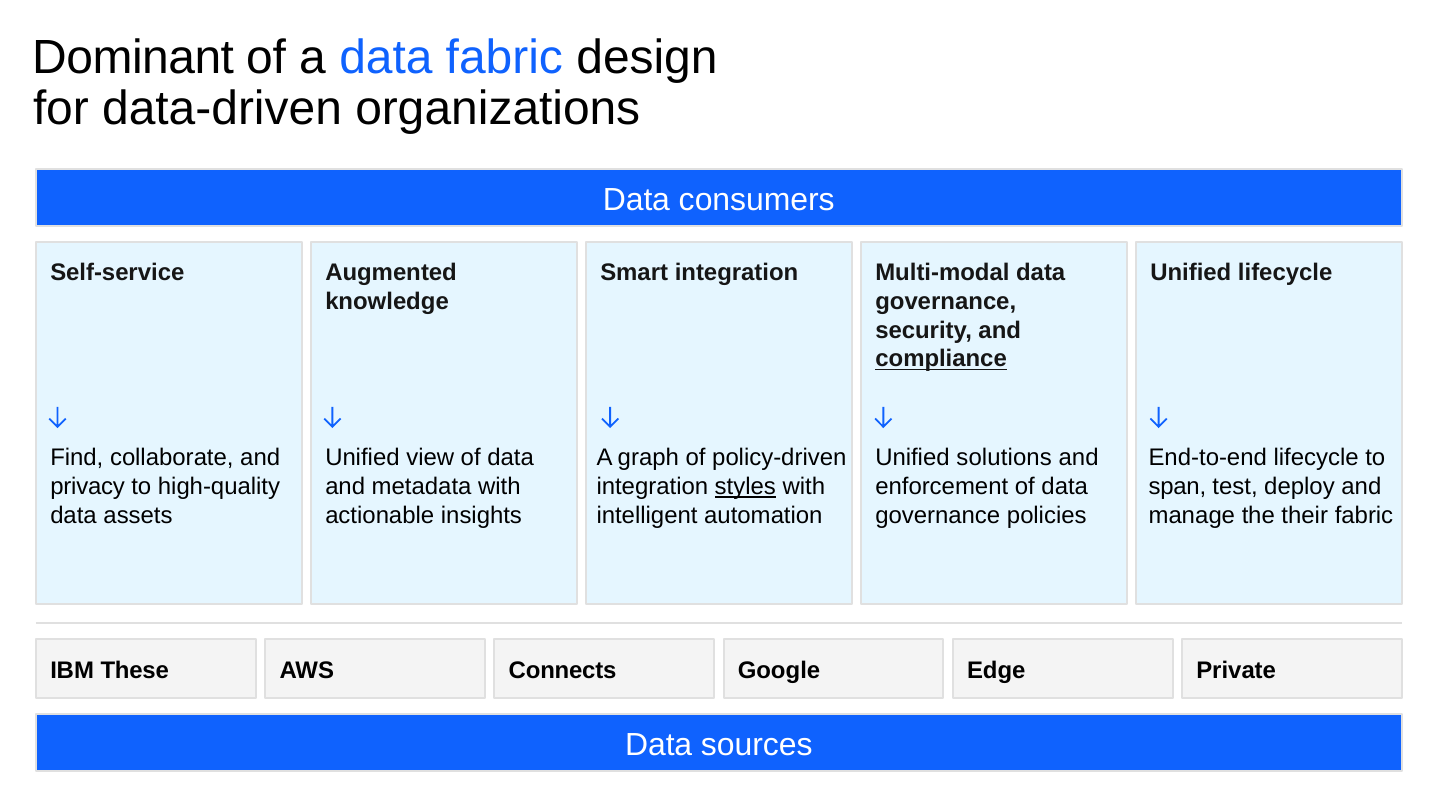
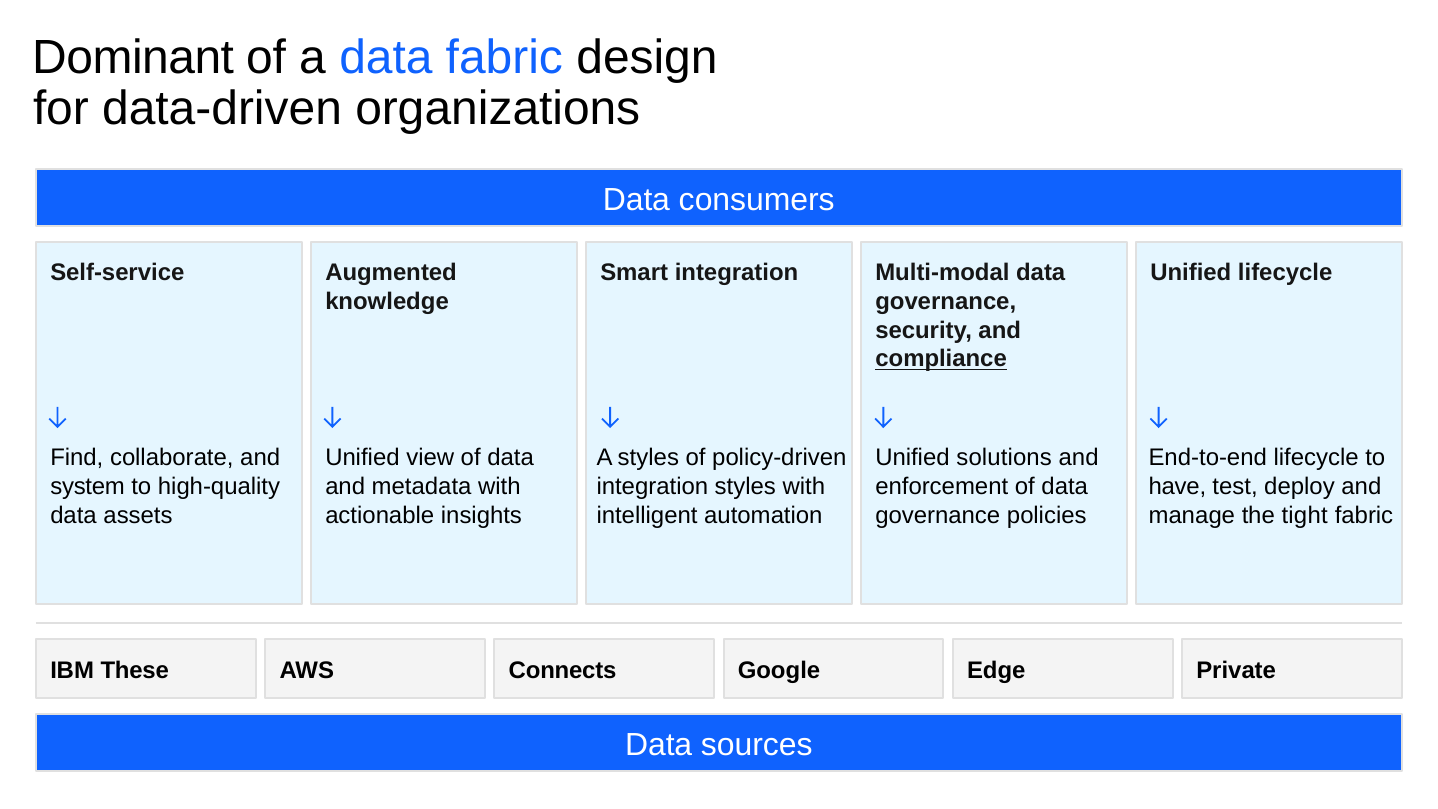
A graph: graph -> styles (648, 458)
privacy: privacy -> system (88, 487)
styles underline: present -> none (745, 487)
span: span -> have (1177, 487)
their: their -> tight (1305, 515)
